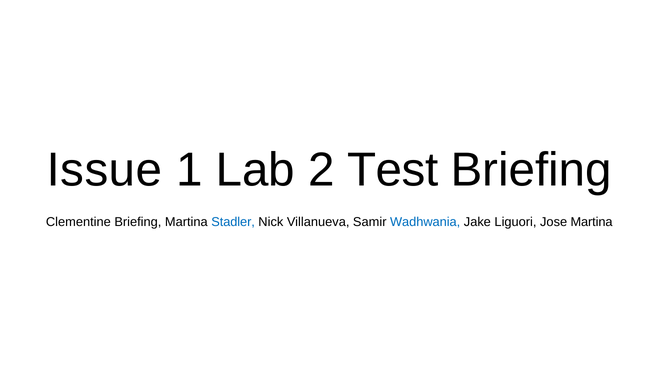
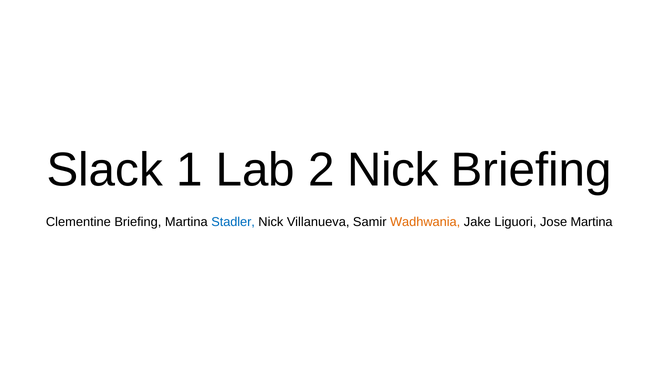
Issue: Issue -> Slack (105, 170)
2 Test: Test -> Nick (393, 170)
Wadhwania colour: blue -> orange (425, 222)
